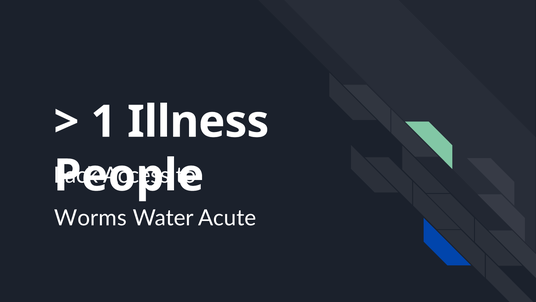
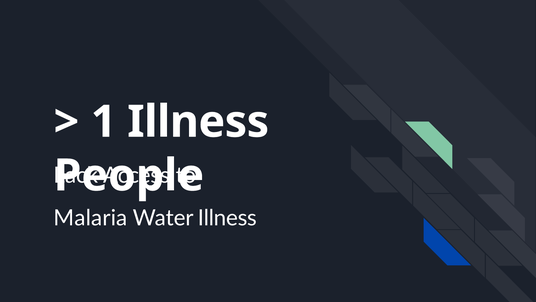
Worms: Worms -> Malaria (90, 218)
Water Acute: Acute -> Illness (227, 218)
